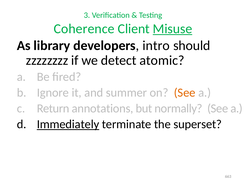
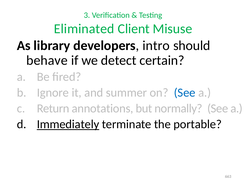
Coherence: Coherence -> Eliminated (84, 29)
Misuse underline: present -> none (172, 29)
zzzzzzzz: zzzzzzzz -> behave (47, 60)
atomic: atomic -> certain (162, 60)
See colour: orange -> blue (185, 92)
superset: superset -> portable (198, 124)
